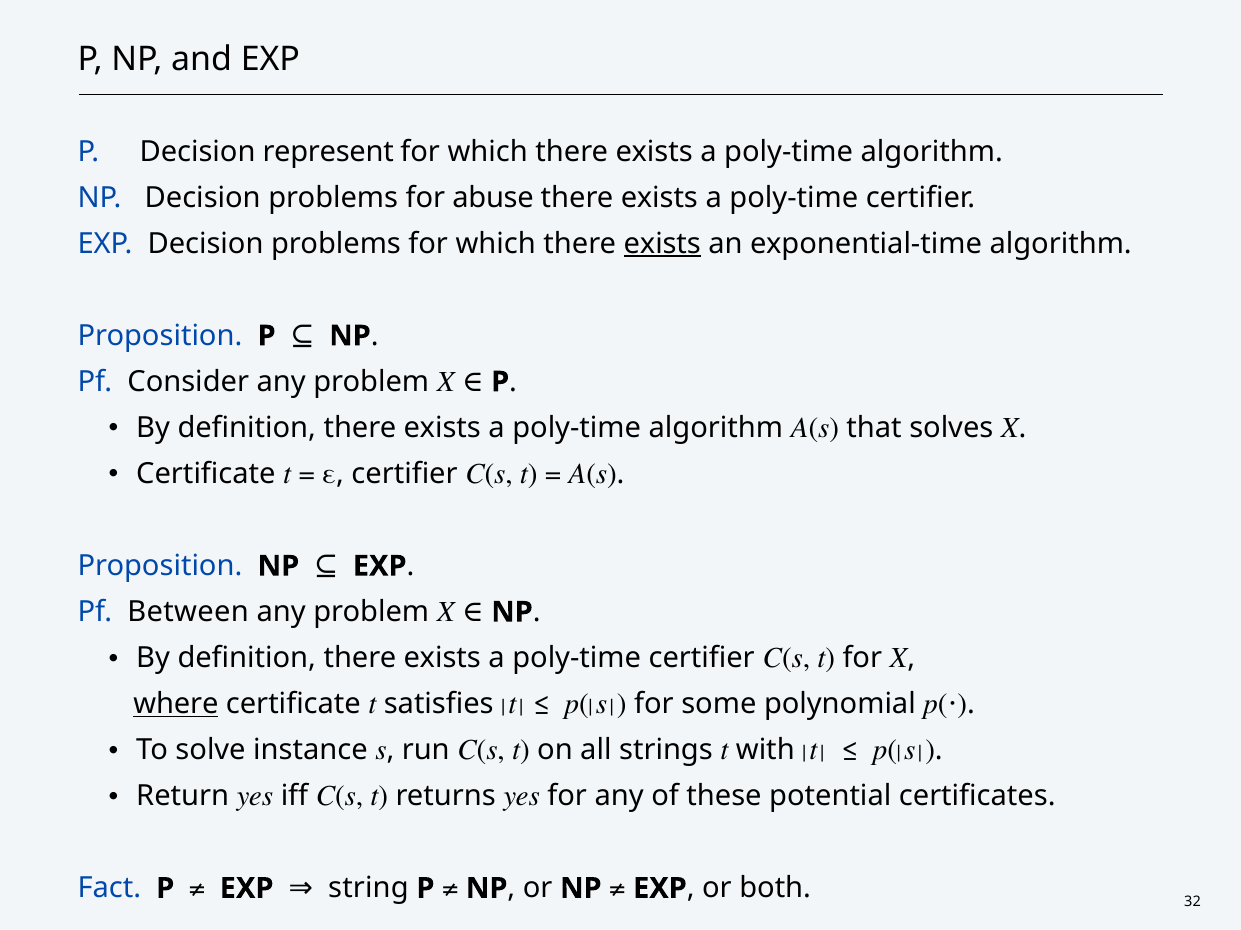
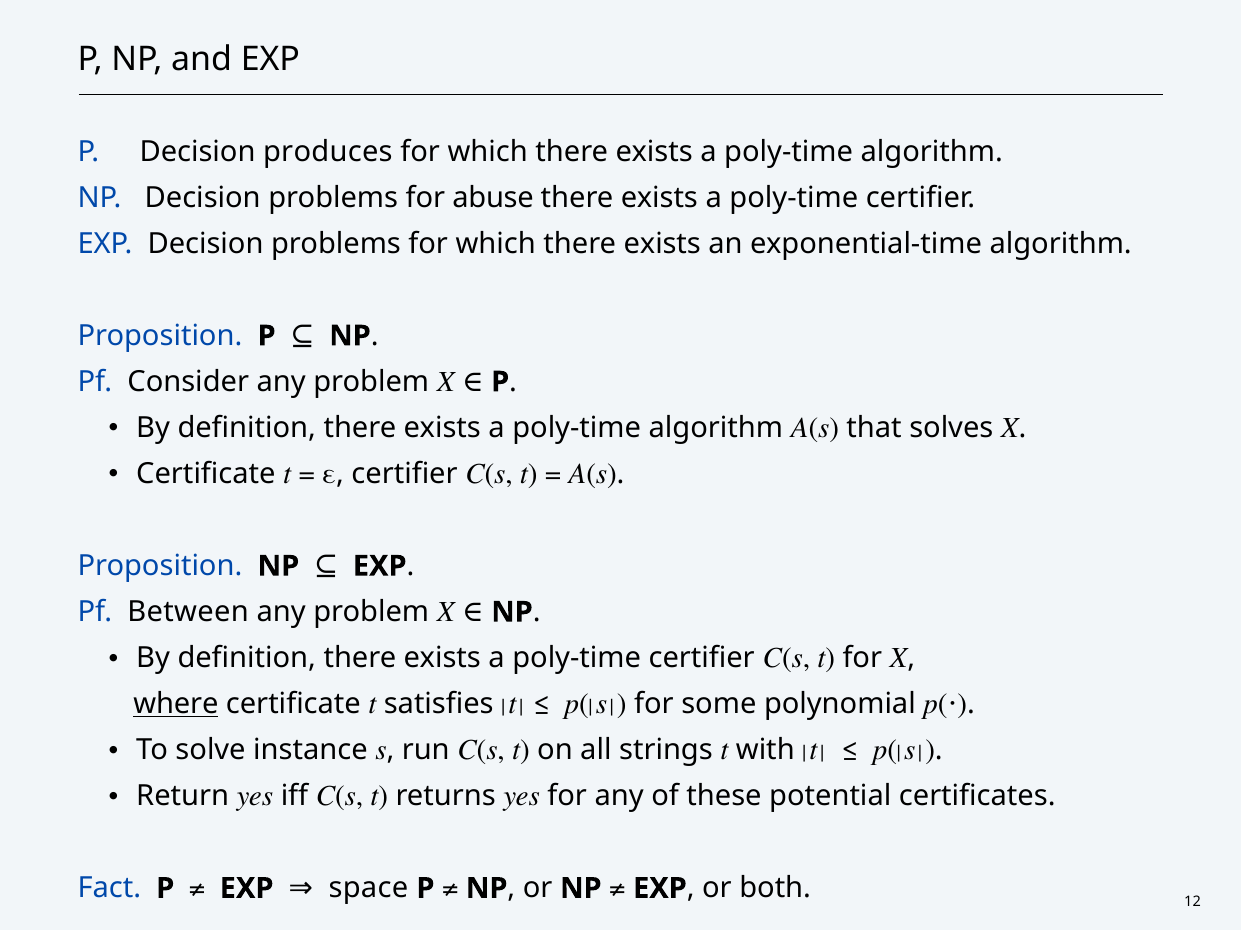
represent: represent -> produces (328, 152)
exists underline: present -> none (662, 244)
32: 32 -> 12 (1193, 903)
string: string -> space (368, 889)
